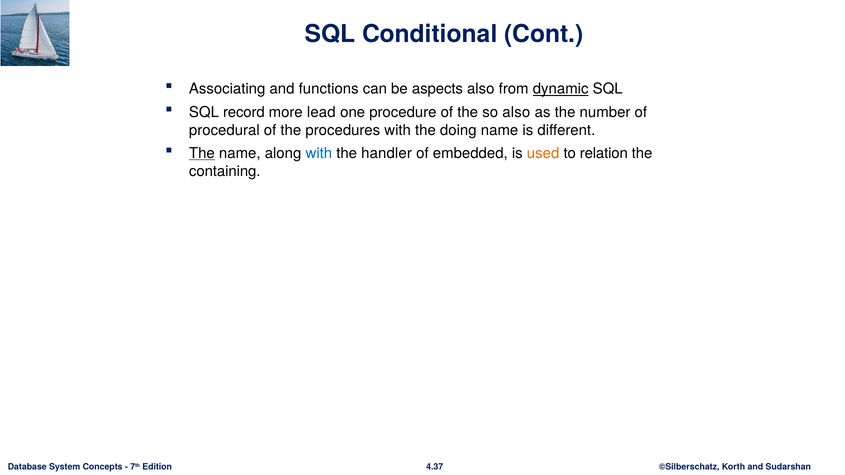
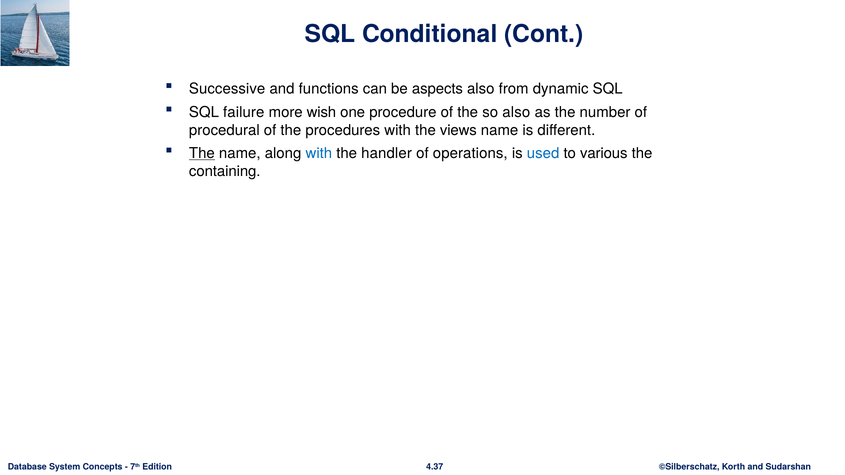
Associating: Associating -> Successive (227, 89)
dynamic underline: present -> none (561, 89)
record: record -> failure (244, 112)
lead: lead -> wish (321, 112)
doing: doing -> views (458, 130)
embedded: embedded -> operations (470, 153)
used colour: orange -> blue (543, 153)
relation: relation -> various (604, 153)
